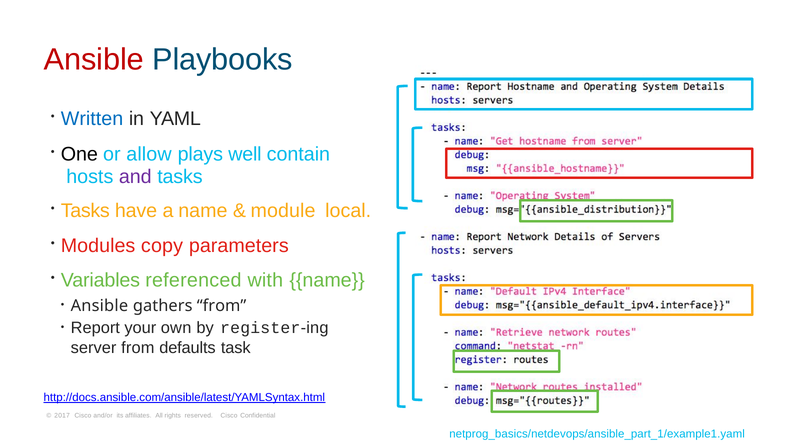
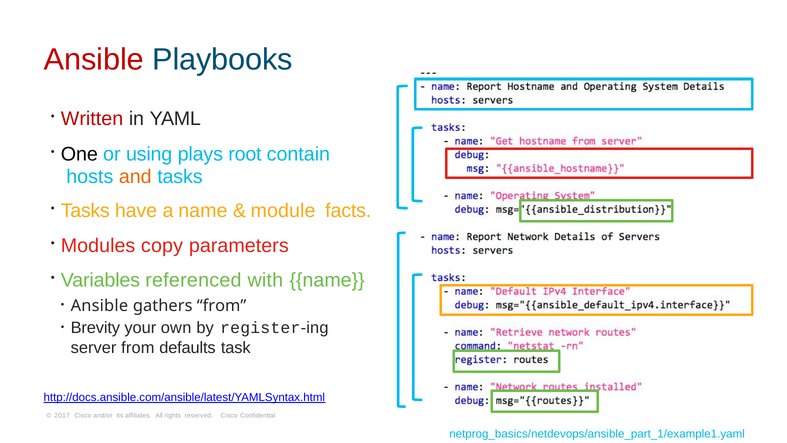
Written colour: blue -> red (92, 119)
allow: allow -> using (149, 154)
well: well -> root (245, 154)
and colour: purple -> orange (135, 177)
local: local -> facts (348, 211)
Report: Report -> Brevity (95, 328)
